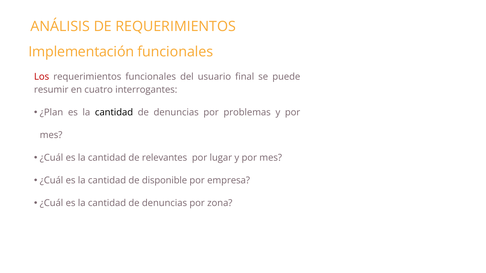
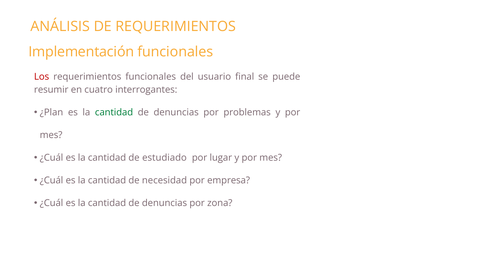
cantidad colour: black -> green (114, 113)
relevantes: relevantes -> estudiado (164, 158)
disponible: disponible -> necesidad (164, 181)
